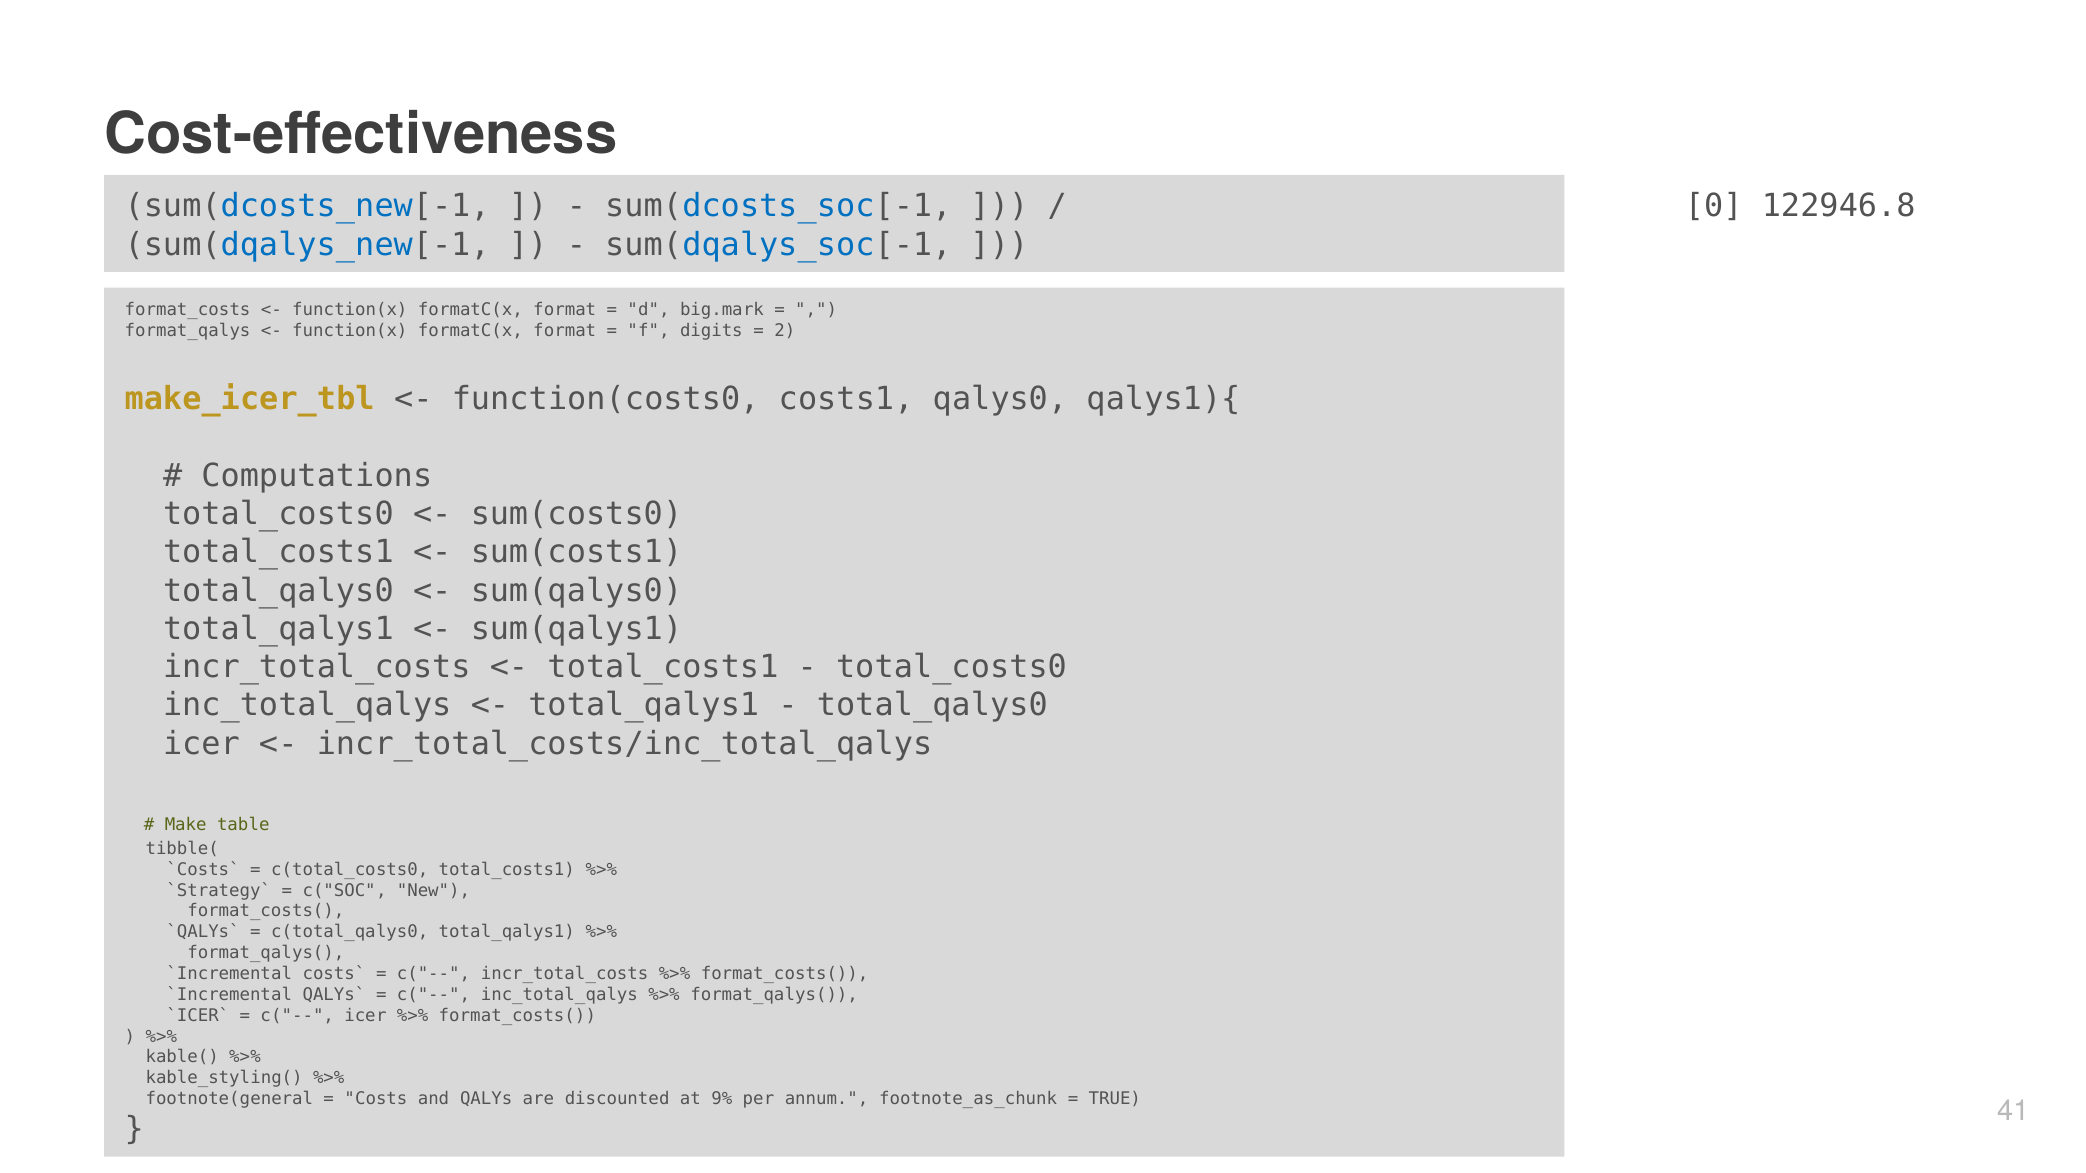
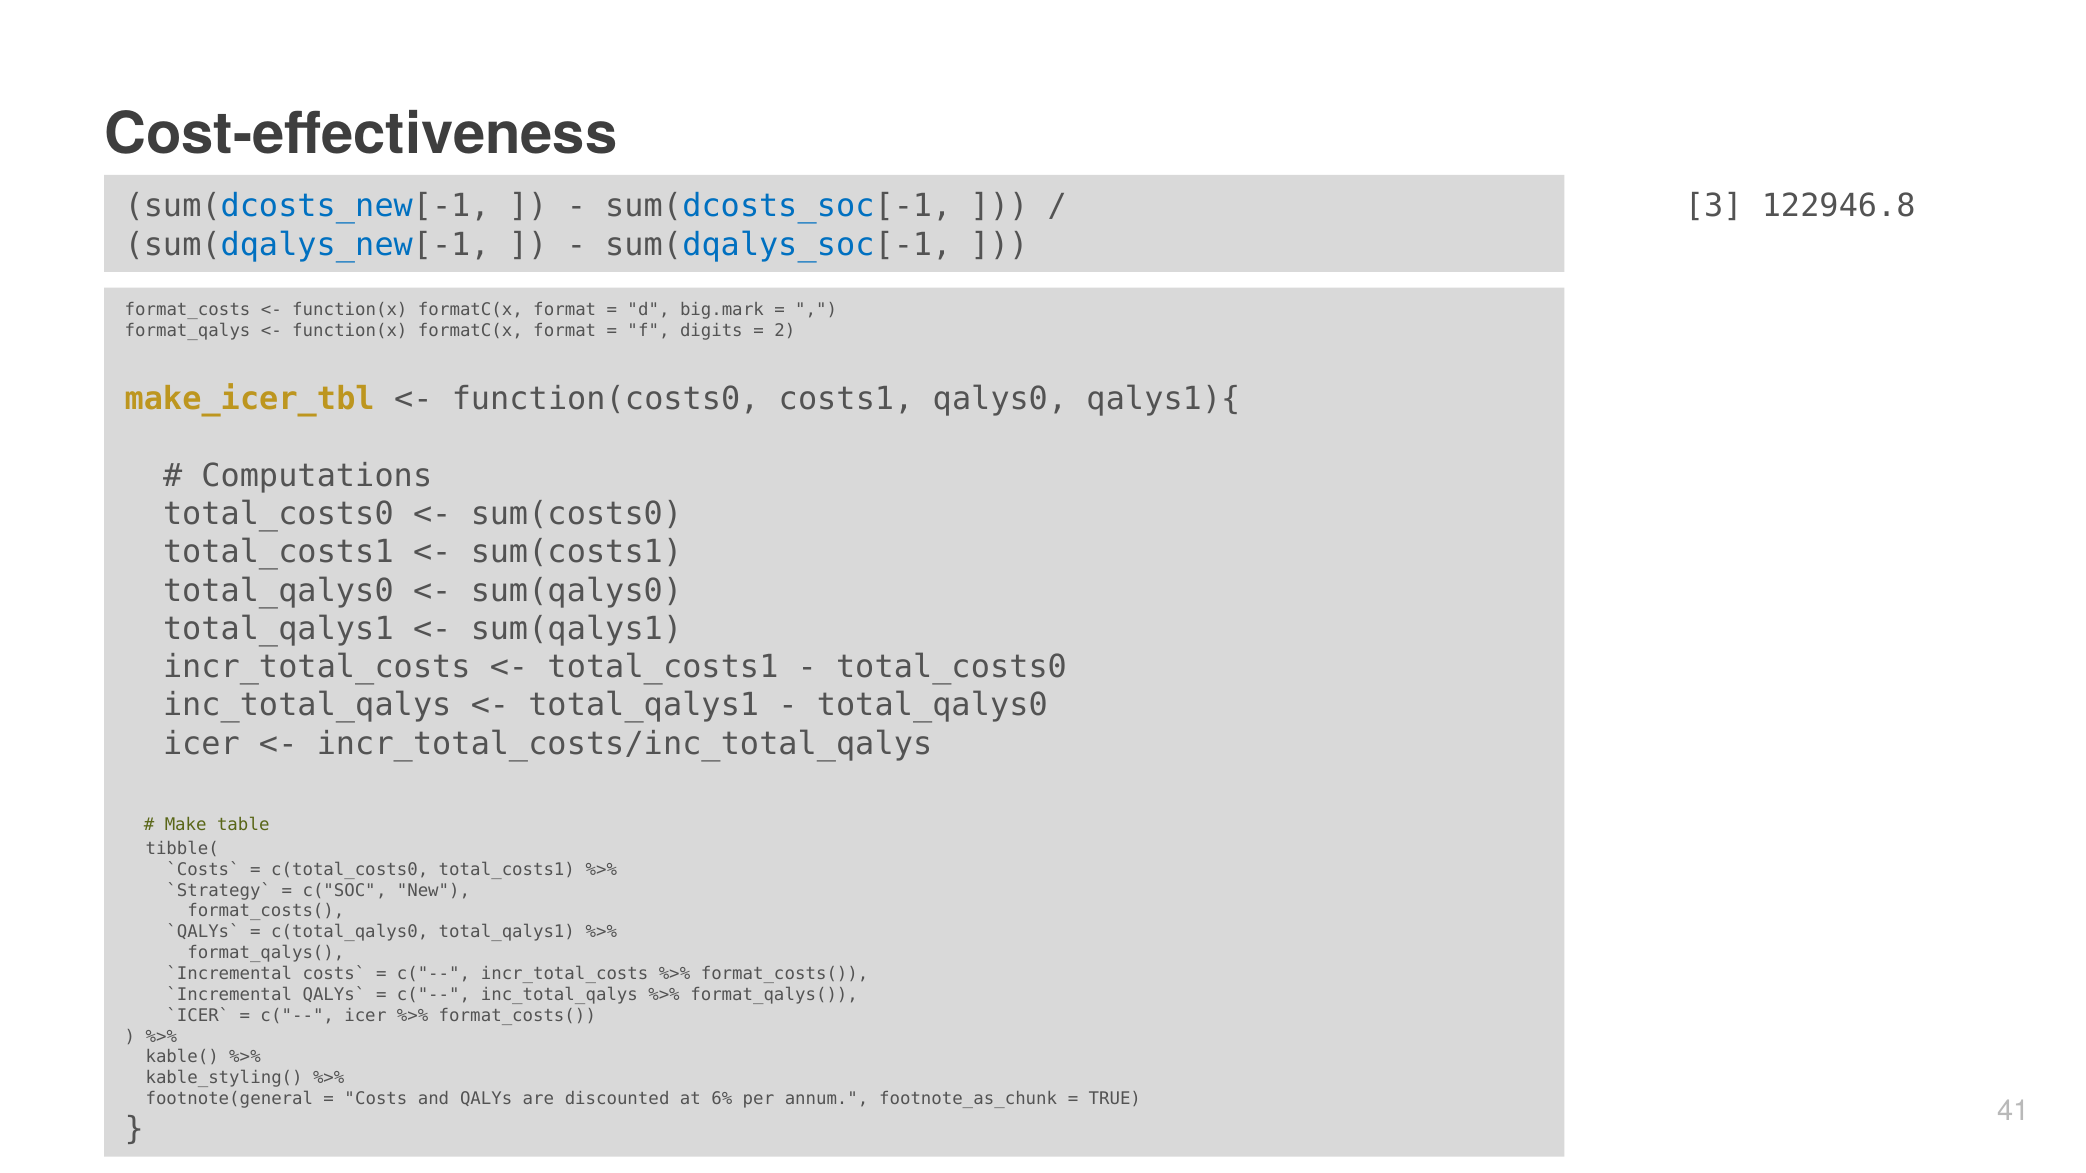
0: 0 -> 3 (1714, 207)
9%: 9% -> 6% (722, 1099)
